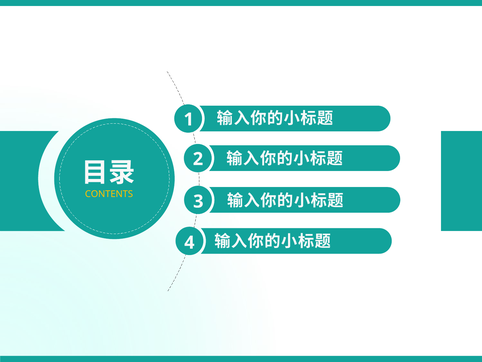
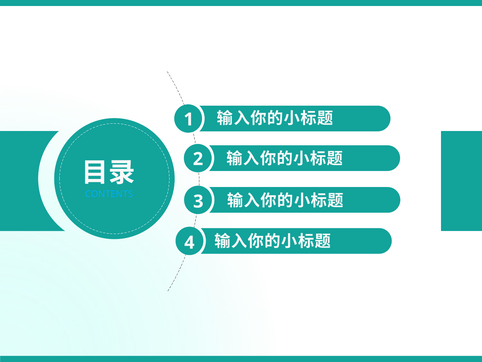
CONTENTS colour: yellow -> light blue (109, 194)
